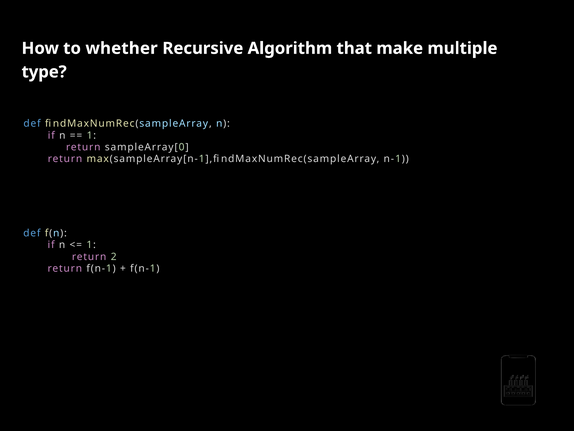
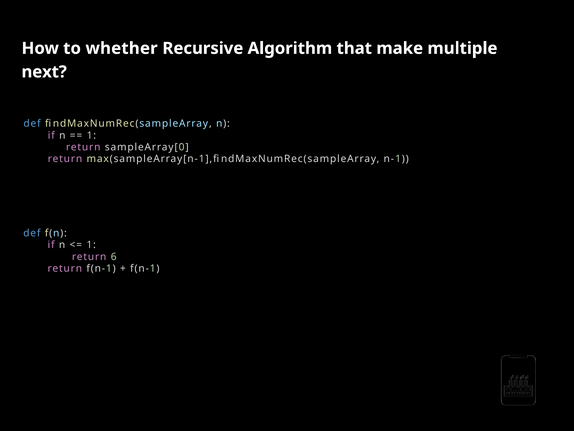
type: type -> next (44, 72)
2: 2 -> 6 (114, 257)
